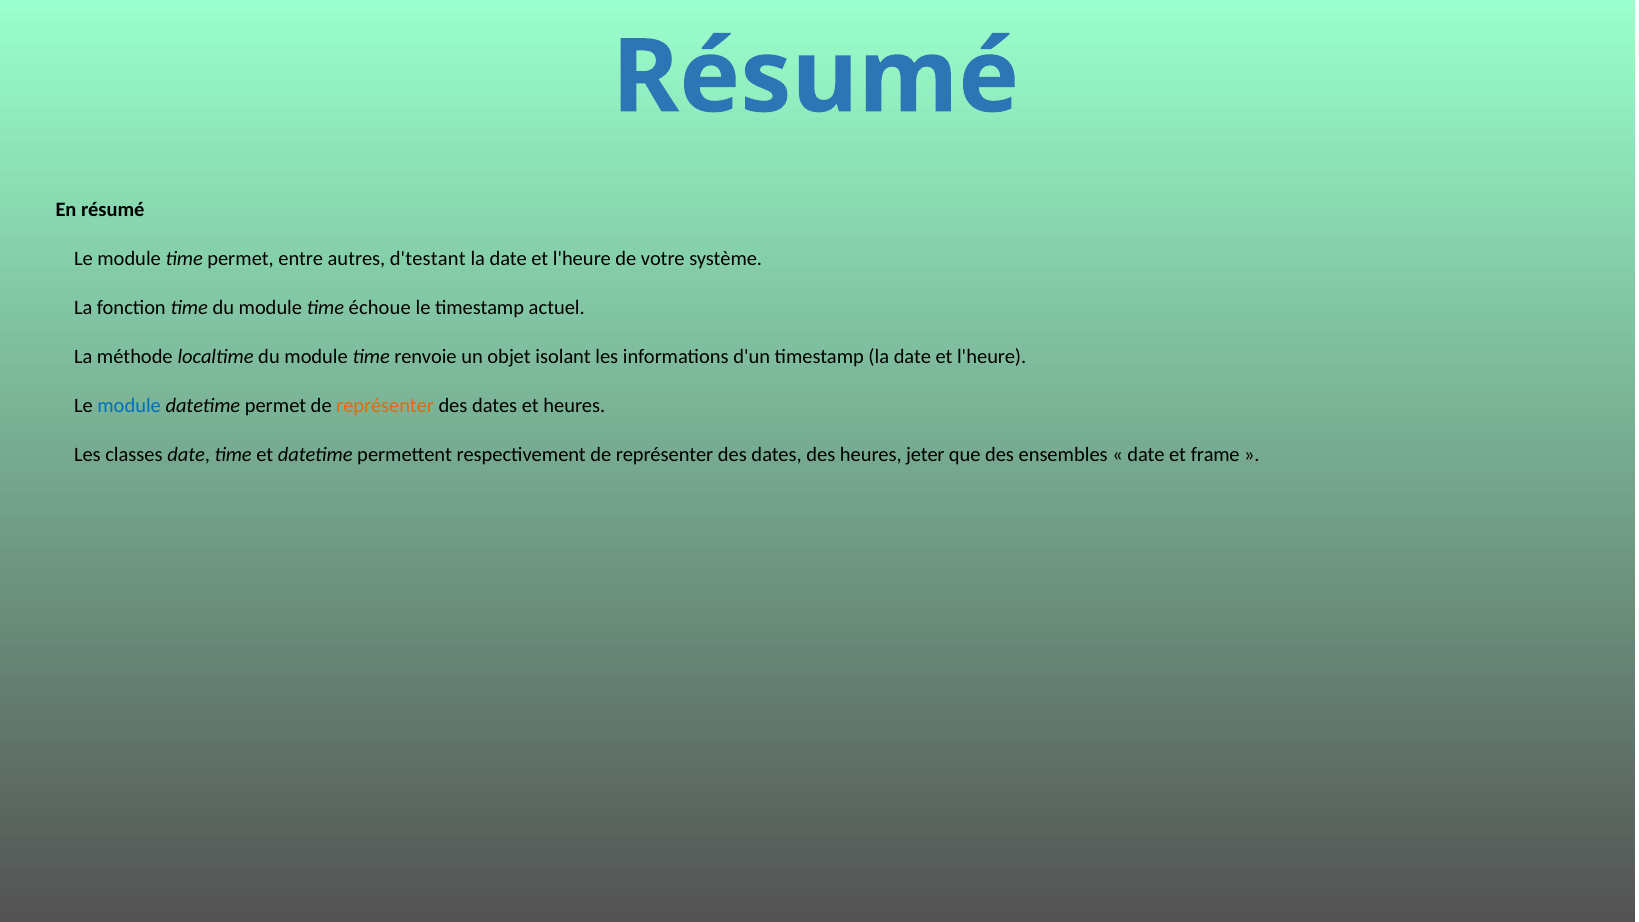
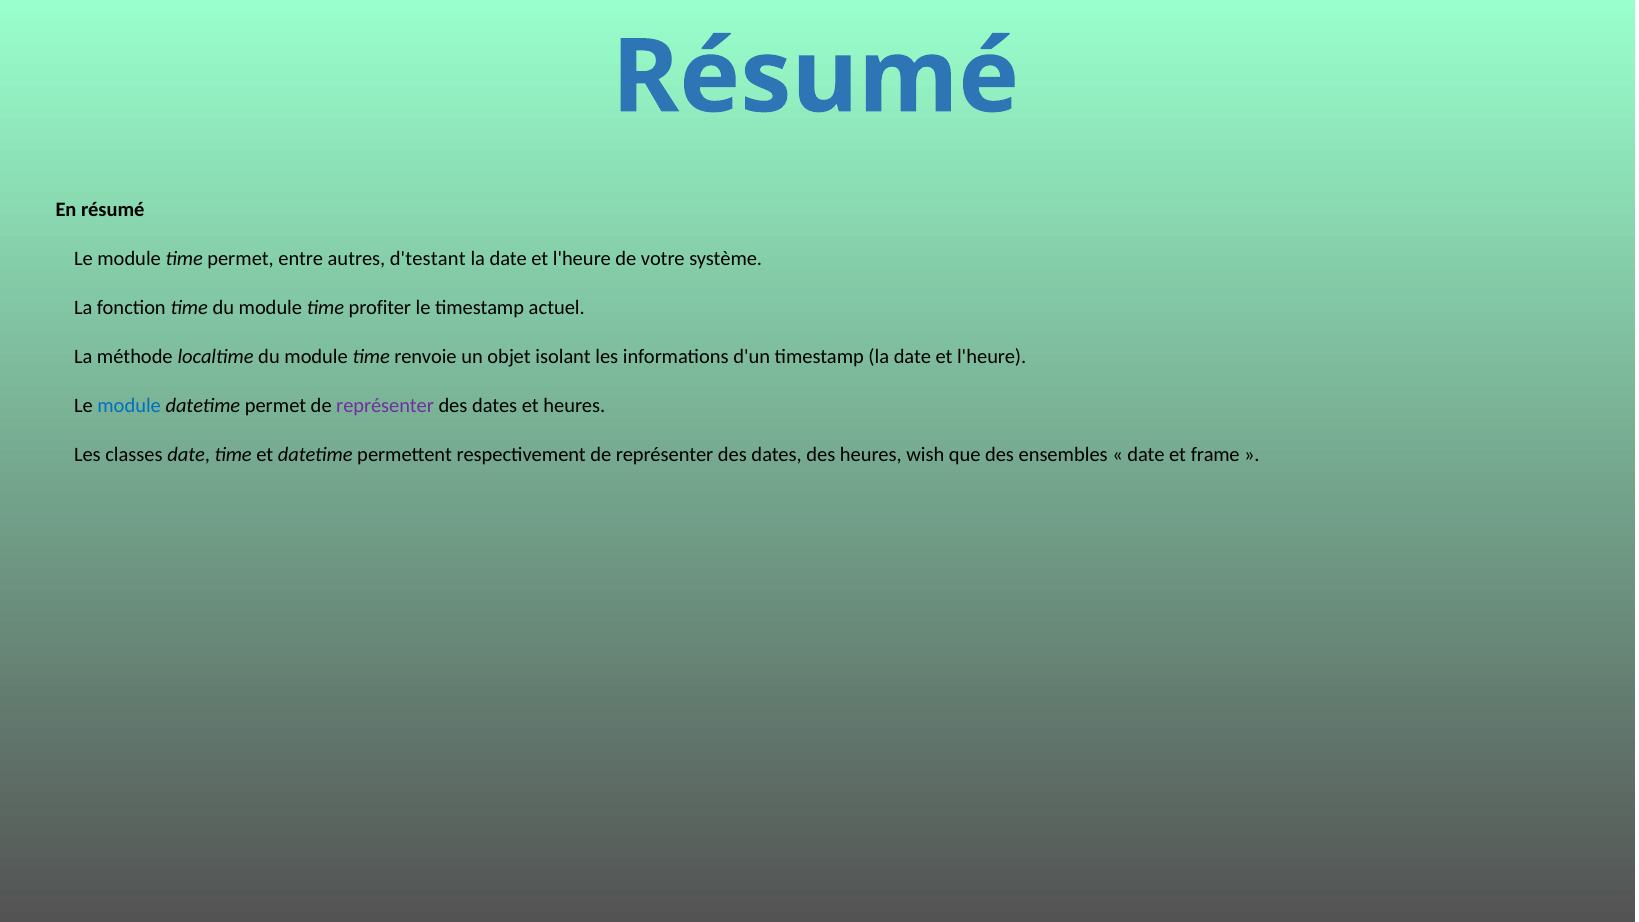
échoue: échoue -> profiter (380, 308)
représenter colour: orange -> purple (385, 406)
jeter: jeter -> wish (925, 455)
